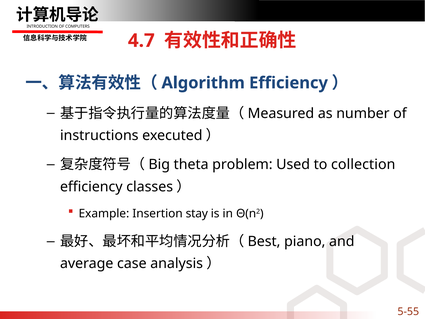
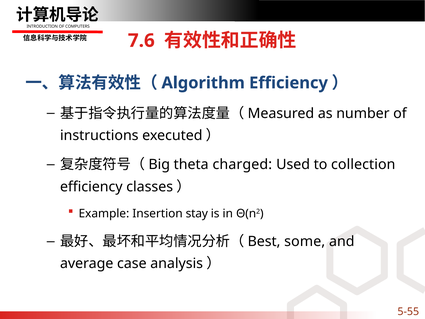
4.7: 4.7 -> 7.6 (141, 41)
problem: problem -> charged (242, 164)
piano: piano -> some (305, 241)
